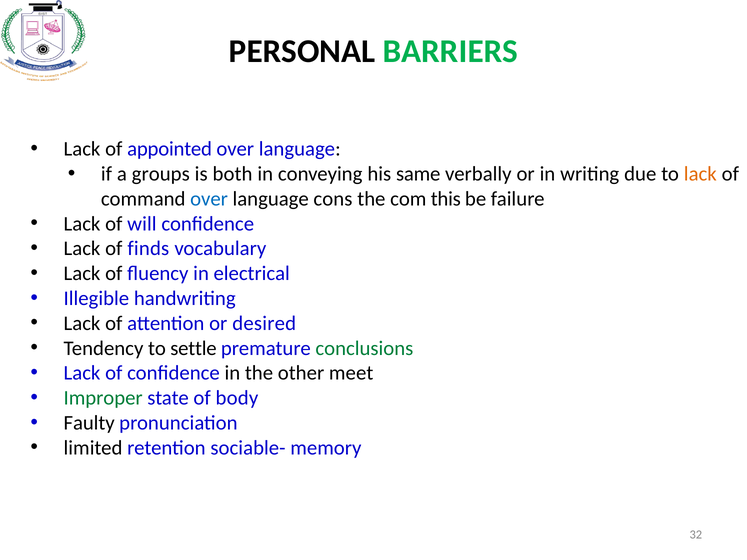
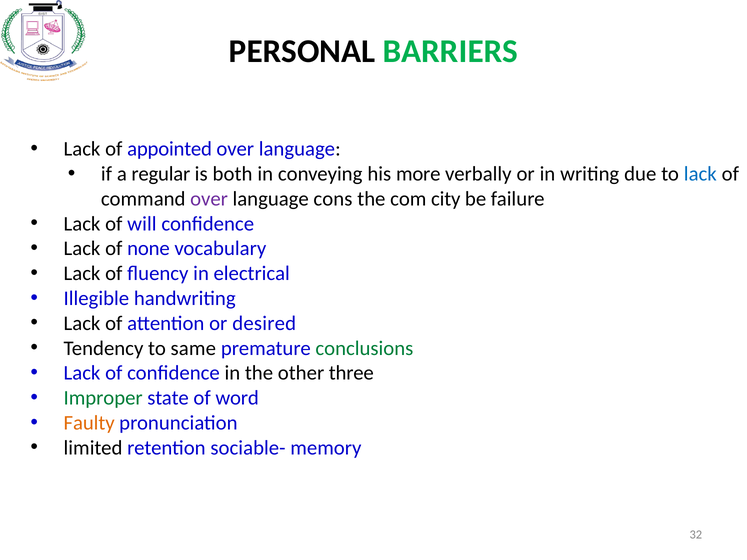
groups: groups -> regular (161, 174)
same: same -> more (418, 174)
lack colour: orange -> blue (700, 174)
over colour: blue -> purple (209, 199)
this: this -> city (446, 199)
finds: finds -> none (149, 249)
settle: settle -> same (193, 348)
meet: meet -> three (351, 373)
body: body -> word (237, 398)
Faulty colour: black -> orange (89, 423)
